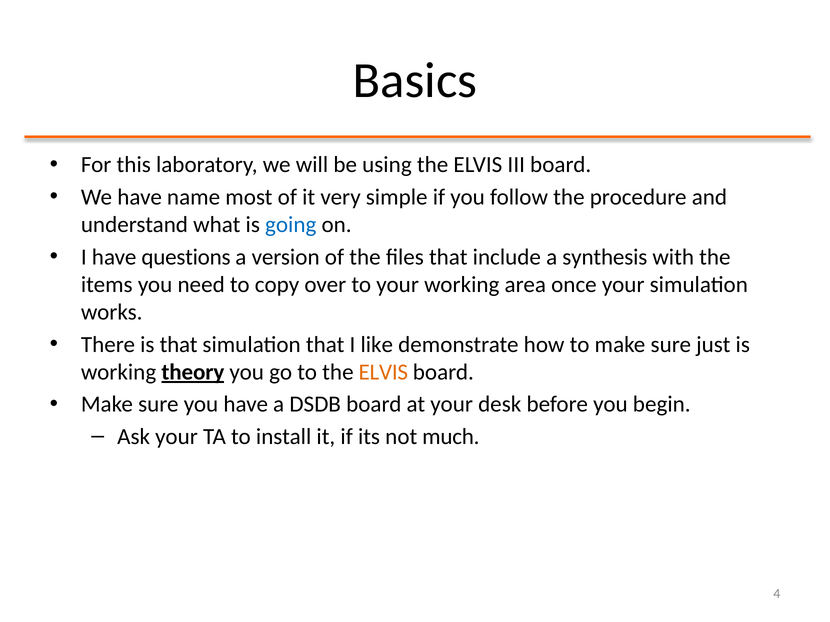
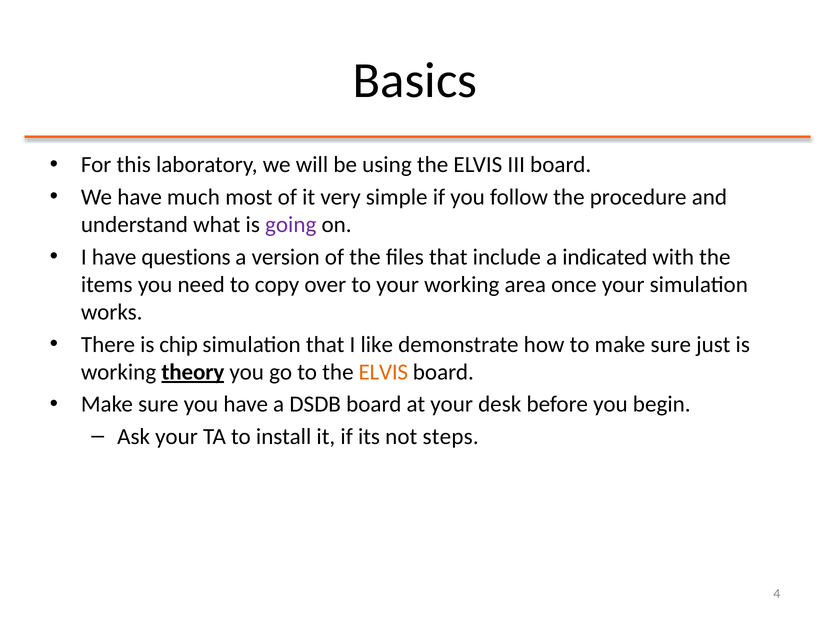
name: name -> much (193, 197)
going colour: blue -> purple (291, 225)
synthesis: synthesis -> indicated (605, 257)
is that: that -> chip (179, 345)
much: much -> steps (451, 437)
